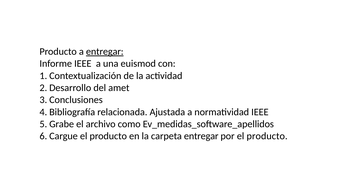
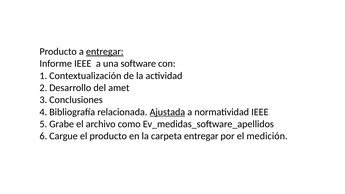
euismod: euismod -> software (138, 64)
Ajustada underline: none -> present (167, 112)
por el producto: producto -> medición (267, 136)
